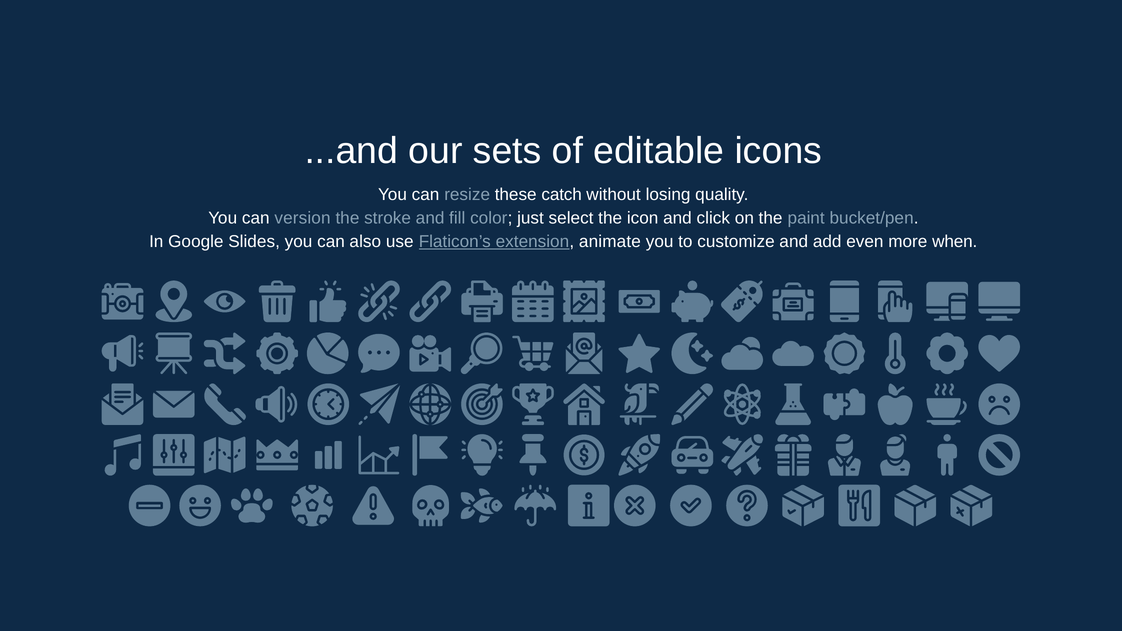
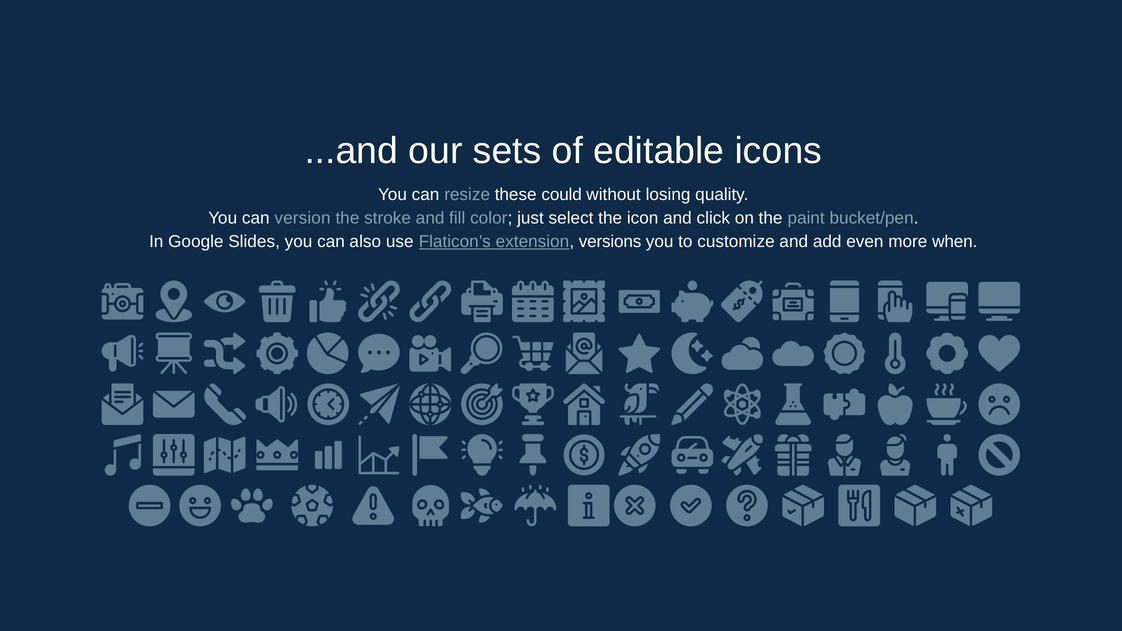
catch: catch -> could (562, 194)
animate: animate -> versions (610, 242)
